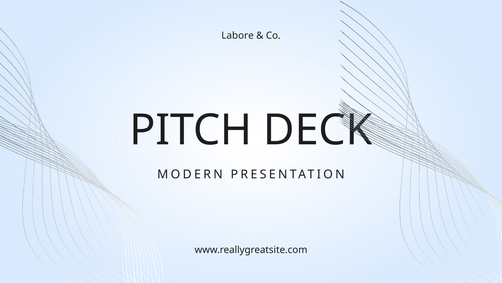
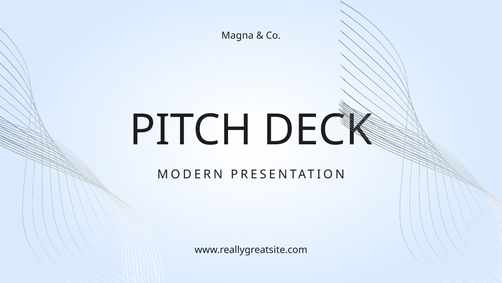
Labore: Labore -> Magna (238, 35)
